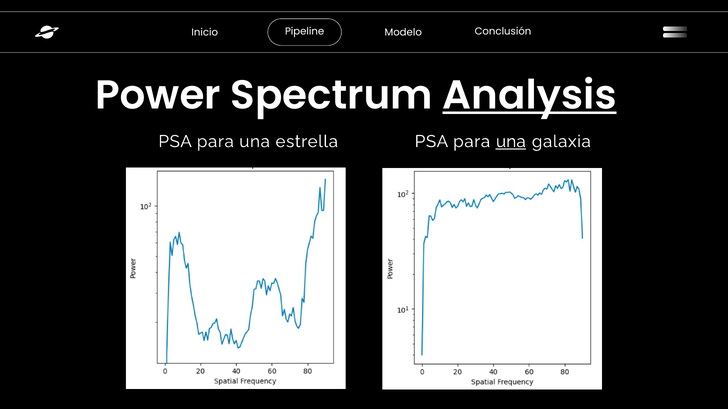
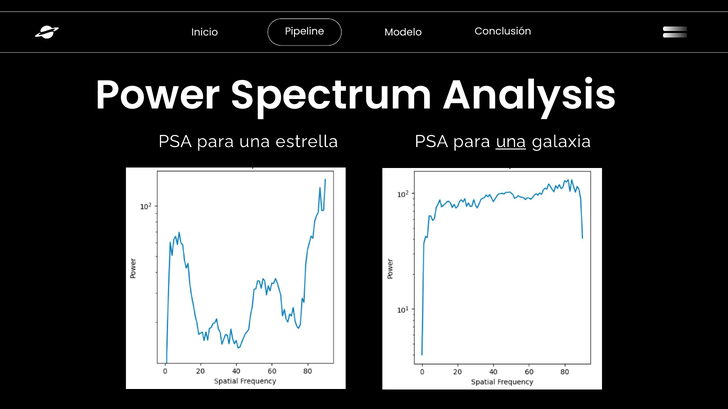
Analysis underline: present -> none (530, 96)
